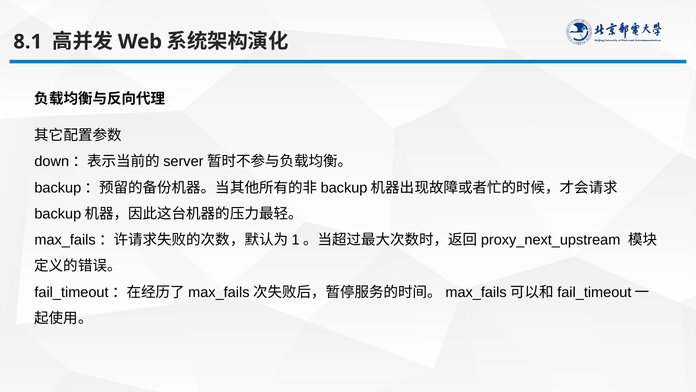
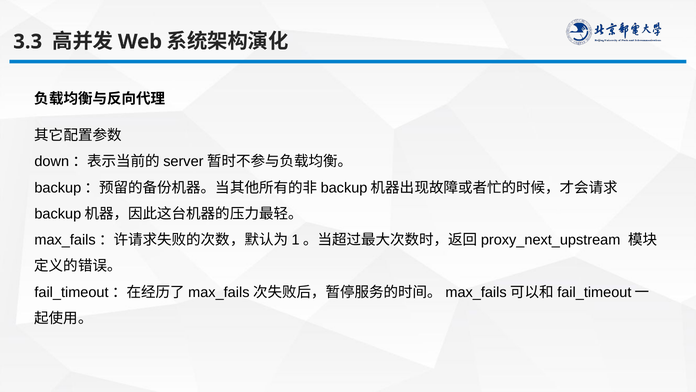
8.1: 8.1 -> 3.3 (28, 42)
